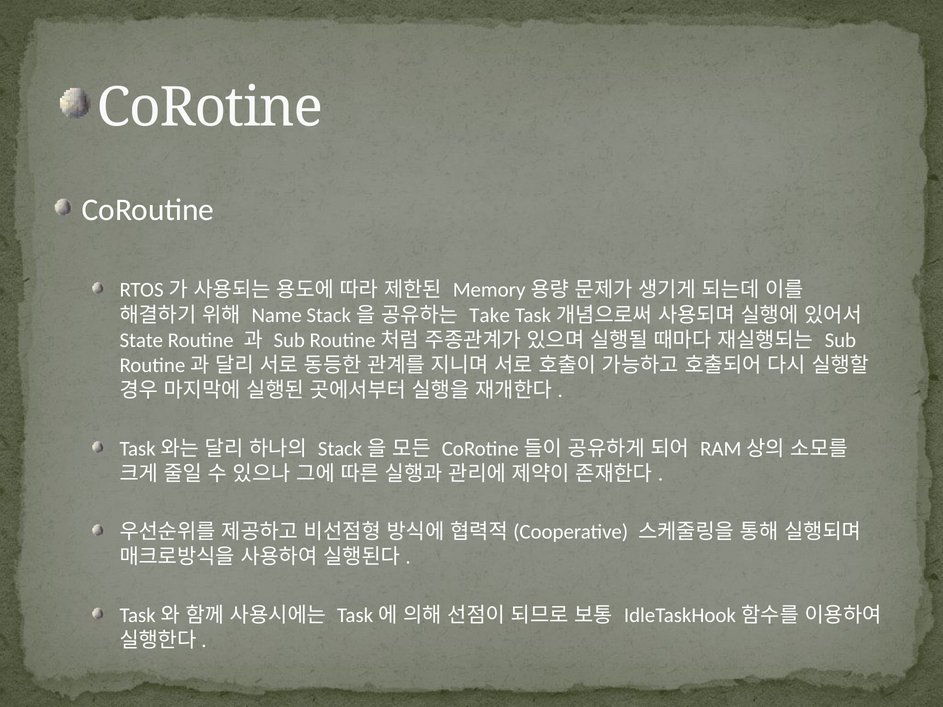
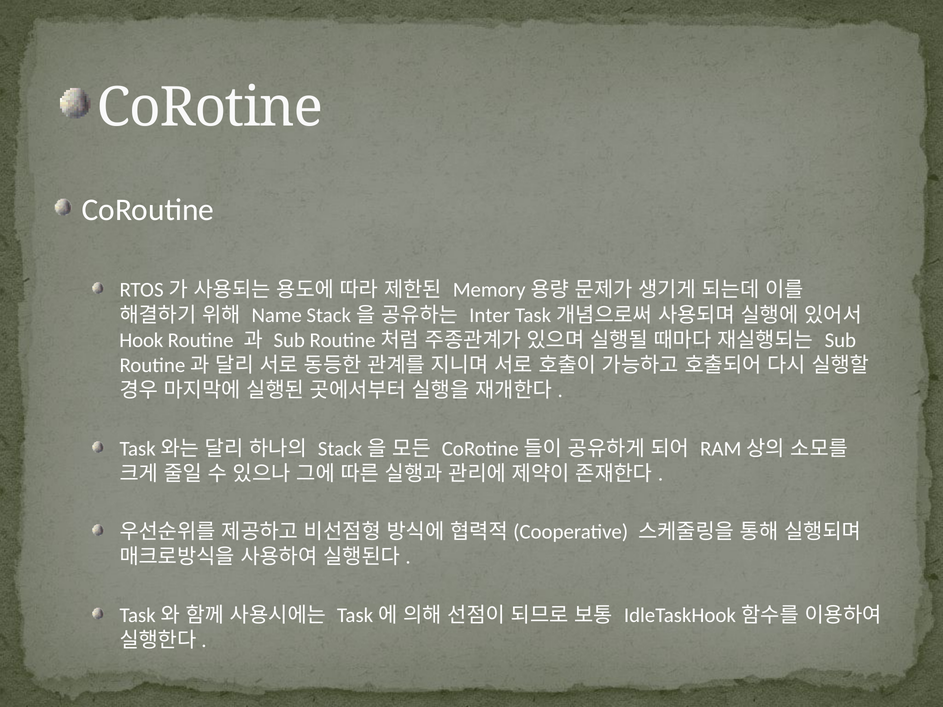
Take: Take -> Inter (490, 315)
State: State -> Hook (141, 340)
